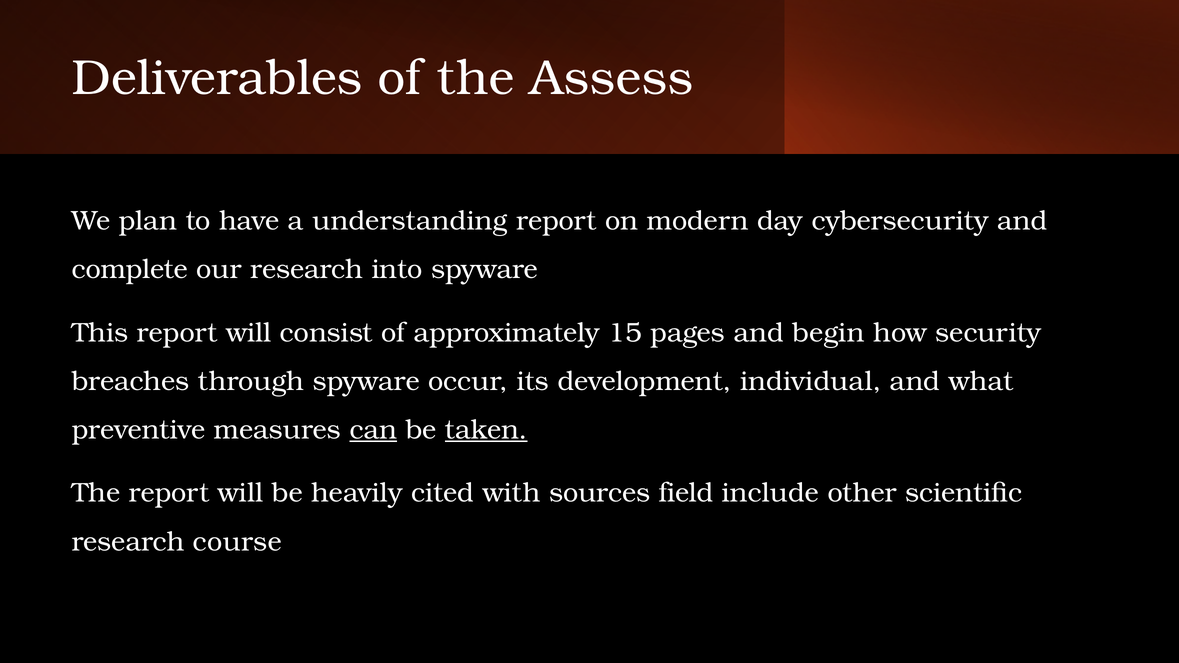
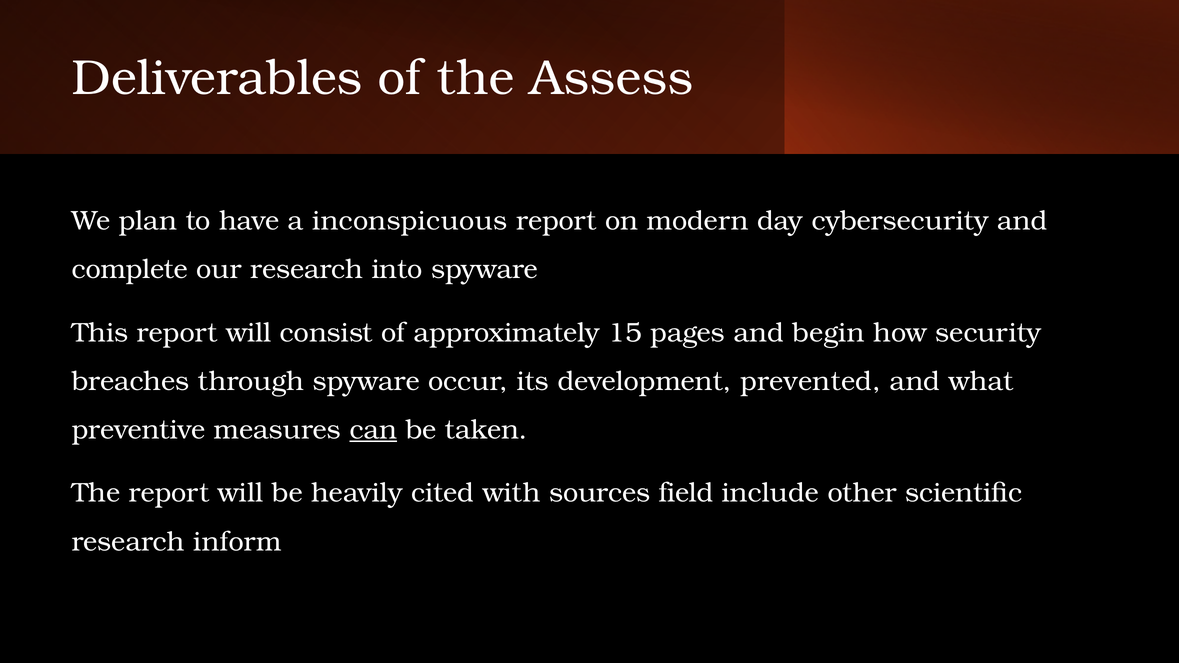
understanding: understanding -> inconspicuous (410, 221)
individual: individual -> prevented (811, 381)
taken underline: present -> none (486, 430)
course: course -> inform (237, 542)
